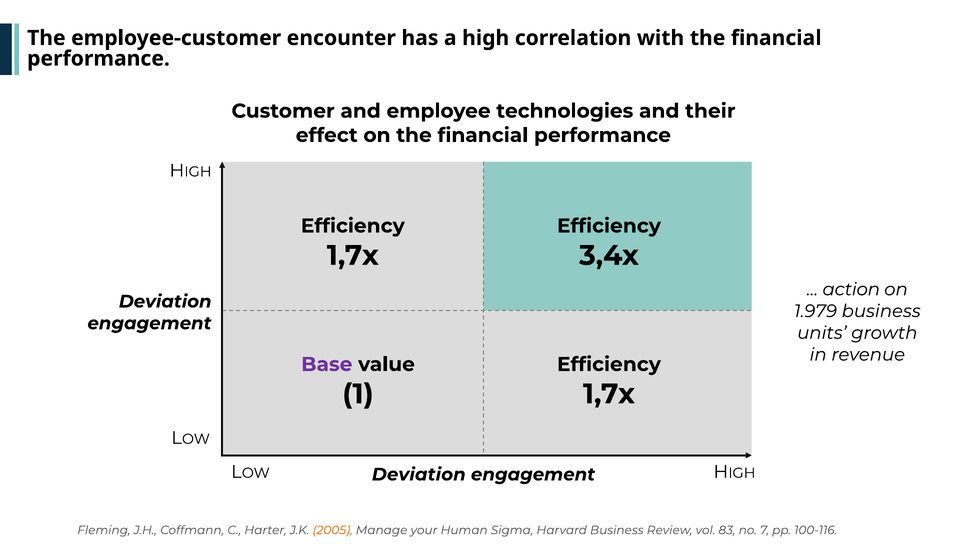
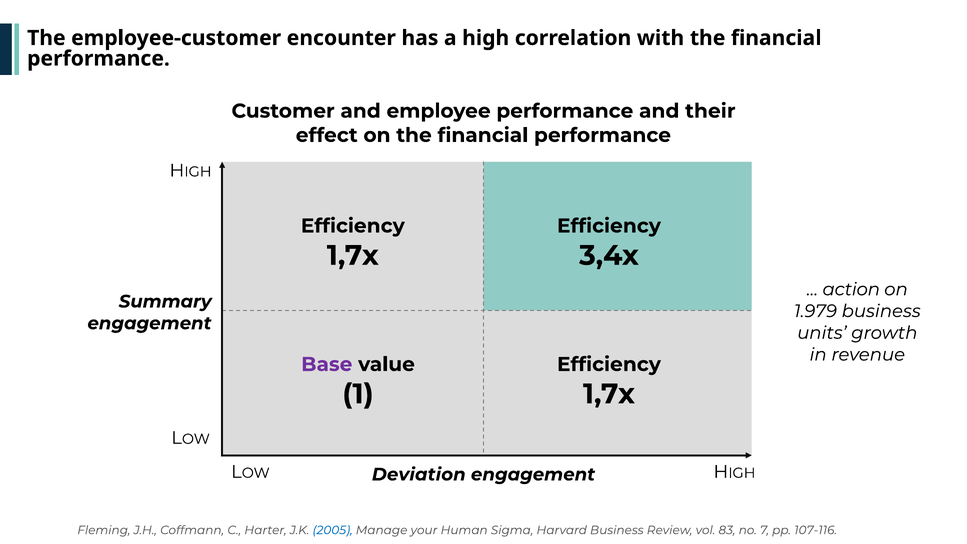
employee technologies: technologies -> performance (565, 111)
Deviation: Deviation -> Summary (165, 302)
2005 colour: orange -> blue (333, 530)
100-116: 100-116 -> 107-116 (816, 530)
